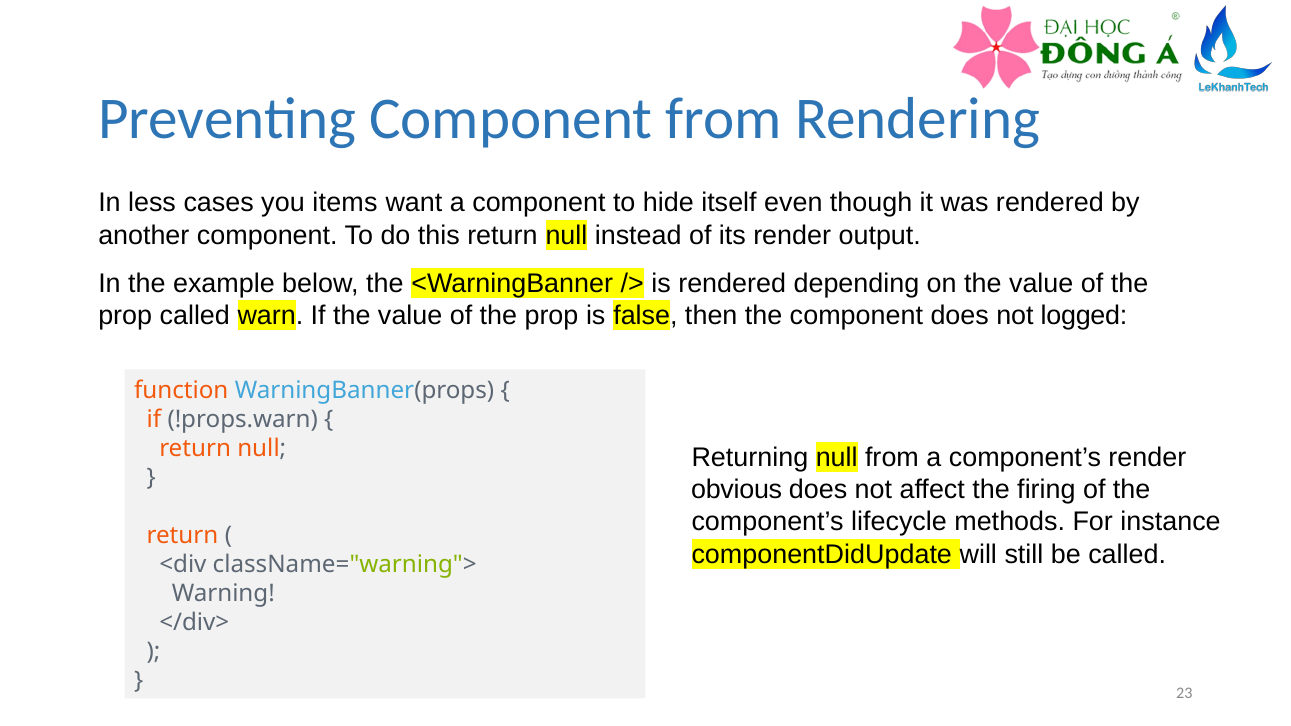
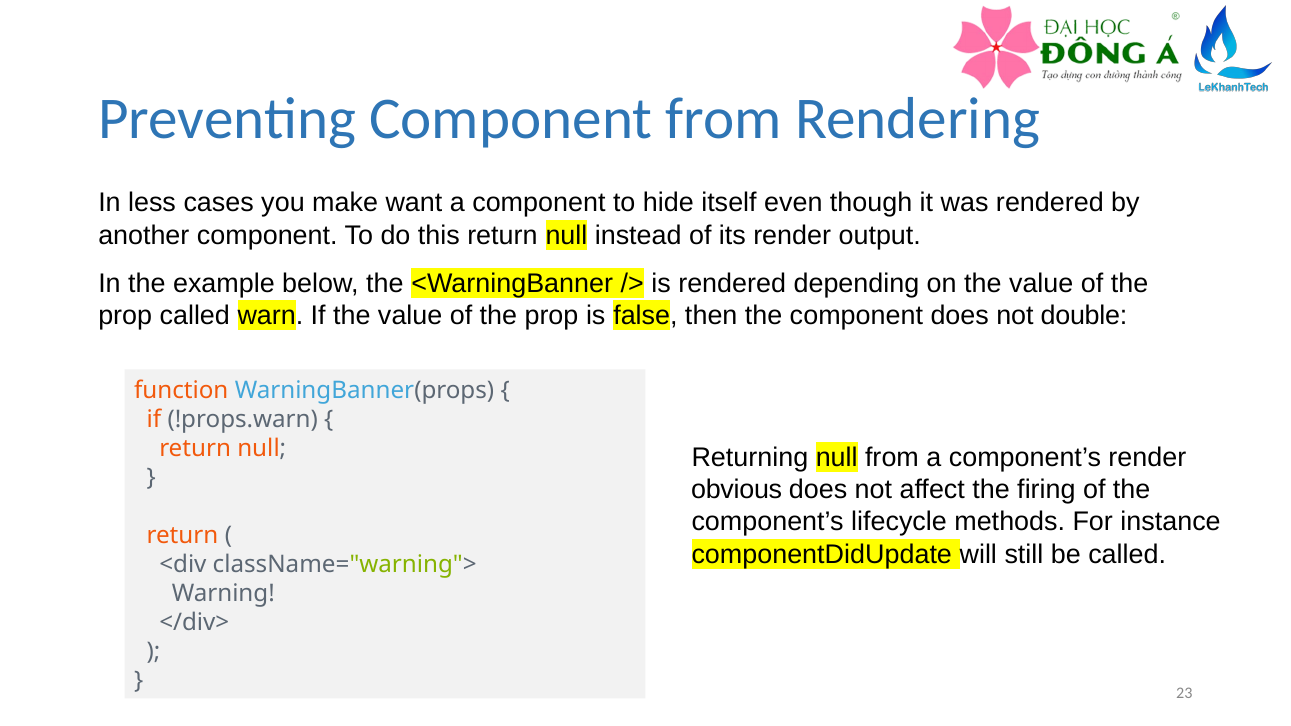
items: items -> make (345, 203)
logged: logged -> double (1084, 316)
